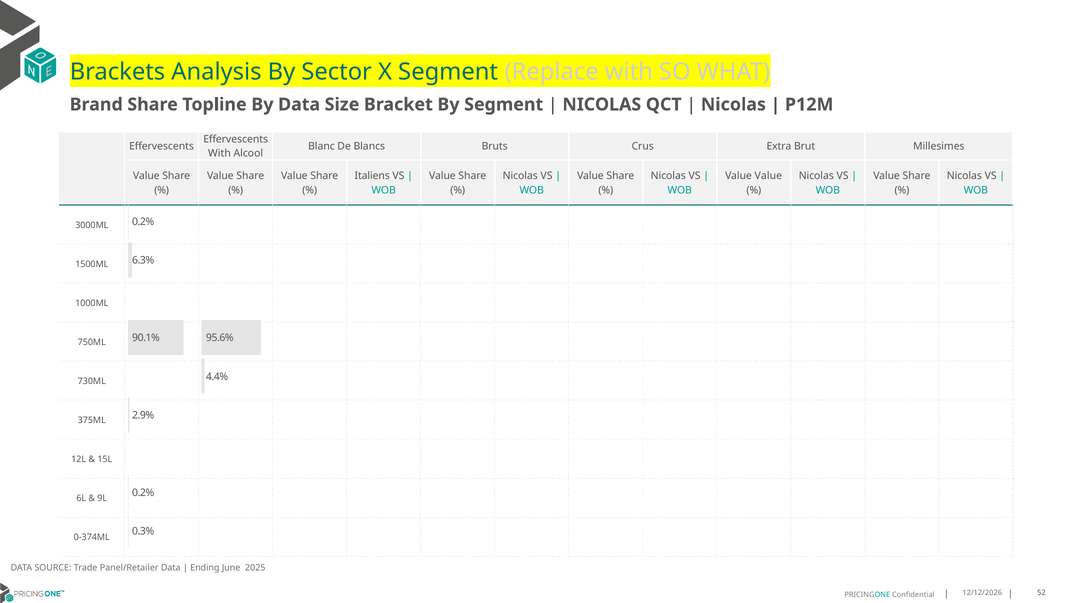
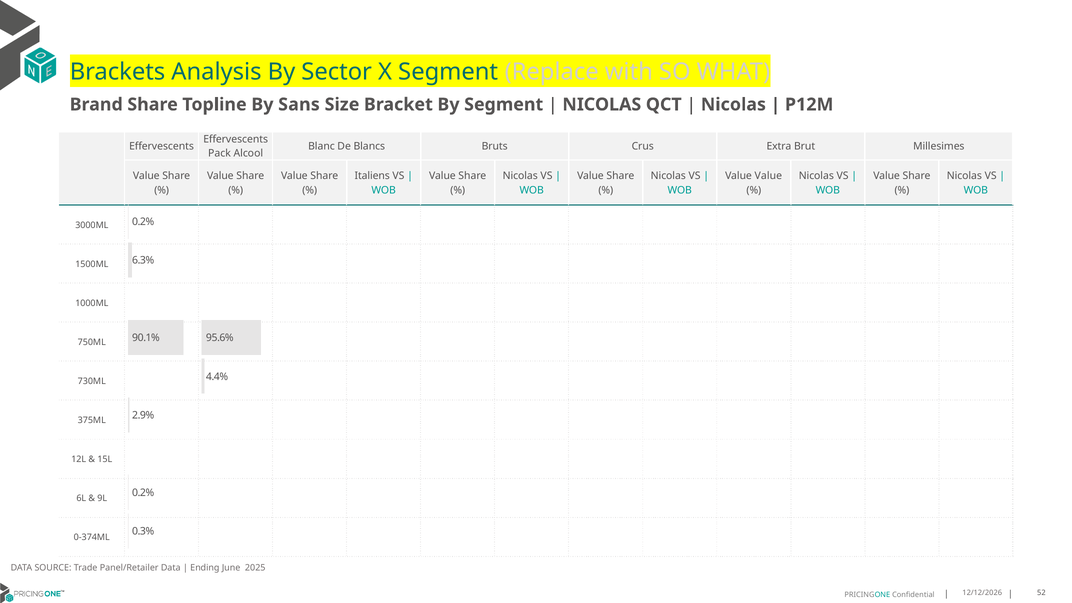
By Data: Data -> Sans (299, 105)
With: With -> Pack (219, 153)
